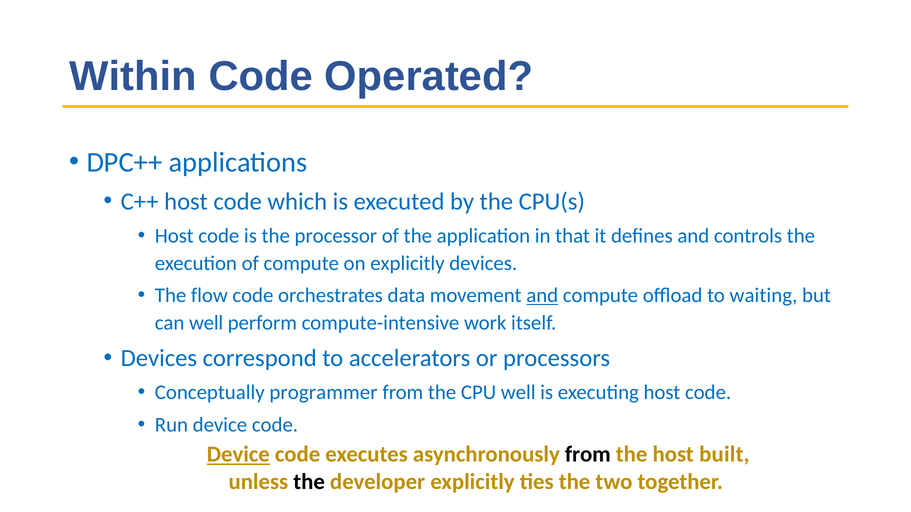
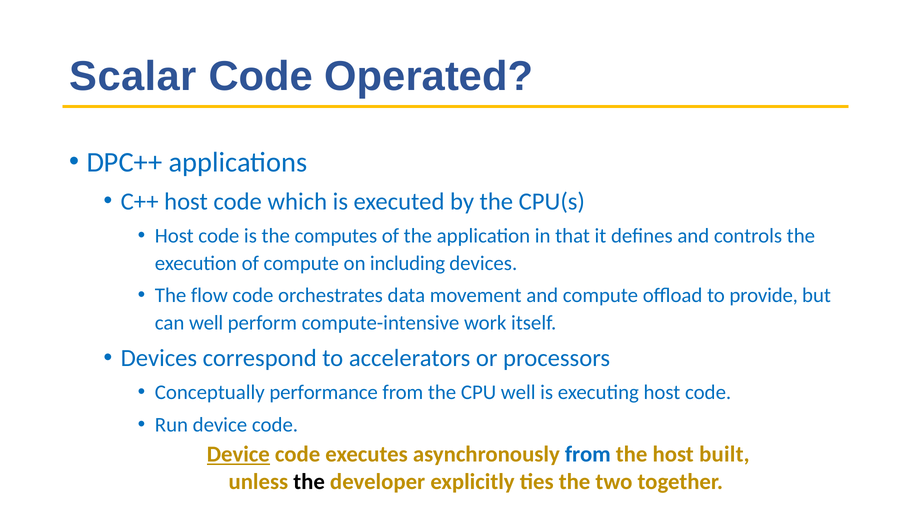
Within: Within -> Scalar (133, 77)
processor: processor -> computes (336, 236)
on explicitly: explicitly -> including (408, 263)
and underline: present -> none (542, 296)
waiting: waiting -> provide (764, 296)
programmer: programmer -> performance (324, 393)
from colour: black -> blue (588, 455)
